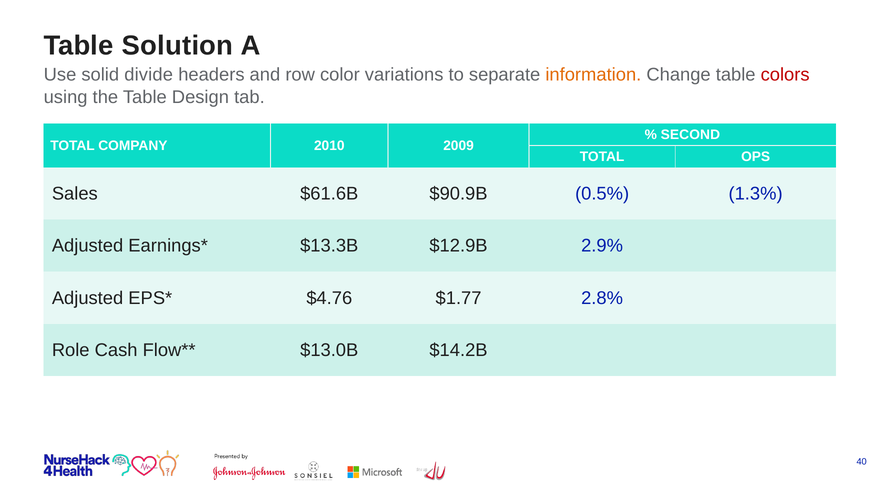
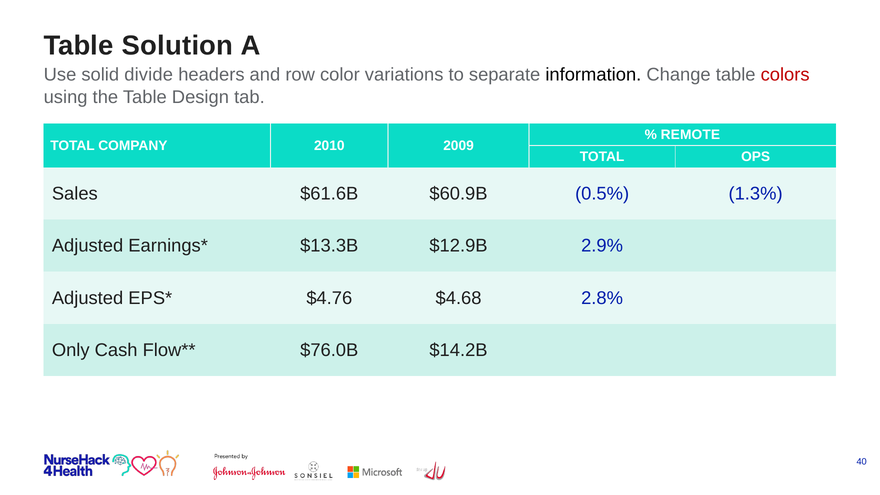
information colour: orange -> black (593, 75)
SECOND: SECOND -> REMOTE (690, 135)
$90.9B: $90.9B -> $60.9B (458, 194)
$1.77: $1.77 -> $4.68 (459, 298)
Role: Role -> Only (71, 350)
$13.0B: $13.0B -> $76.0B (329, 350)
